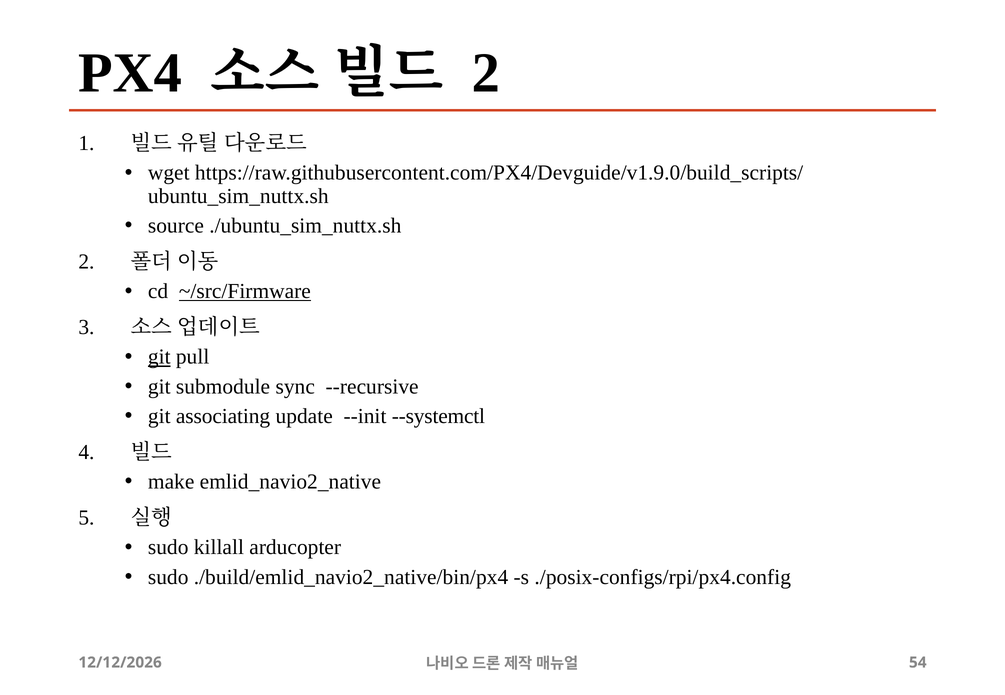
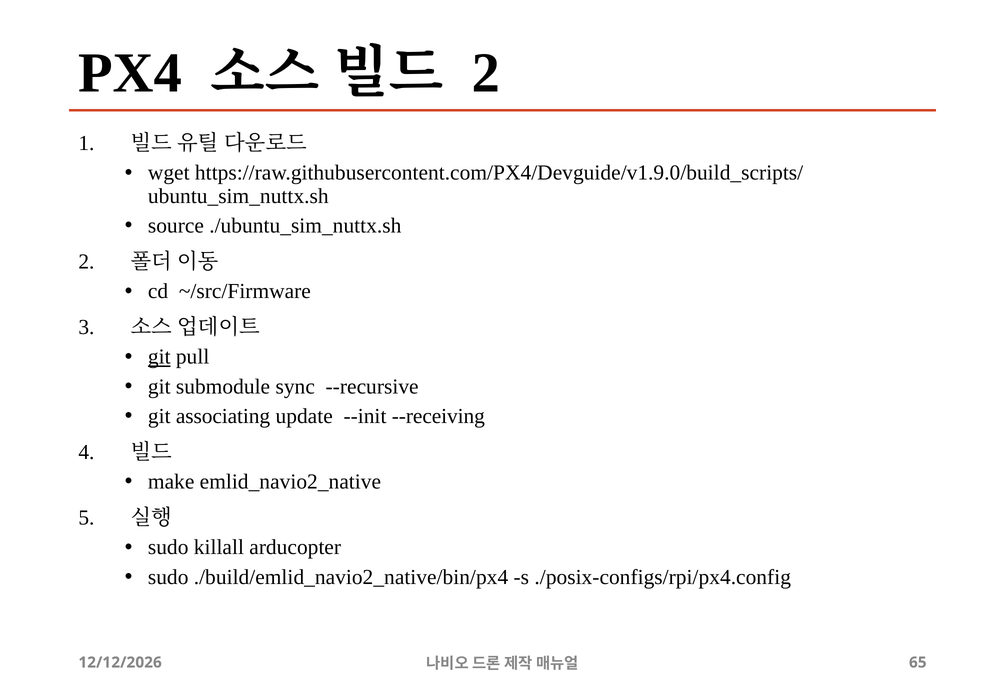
~/src/Firmware underline: present -> none (245, 292)
--systemctl: --systemctl -> --receiving (438, 417)
54: 54 -> 65 (918, 663)
